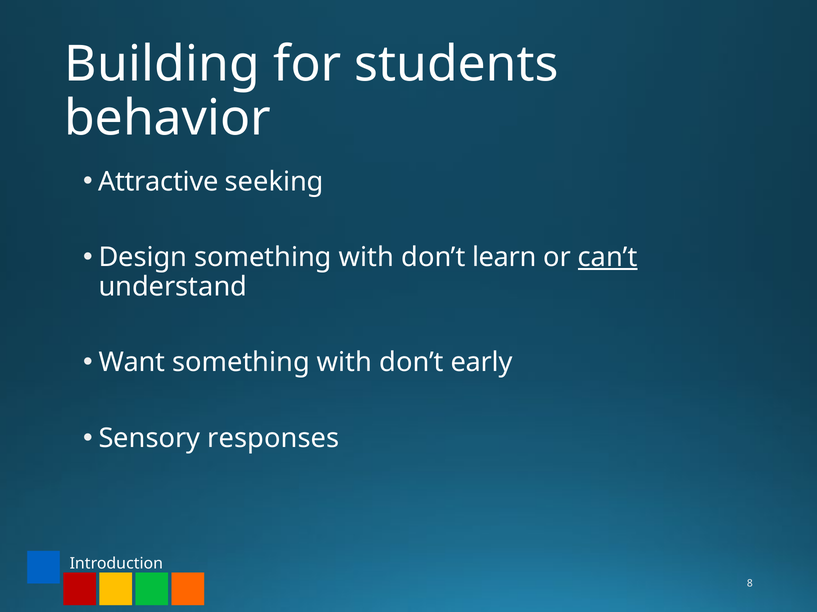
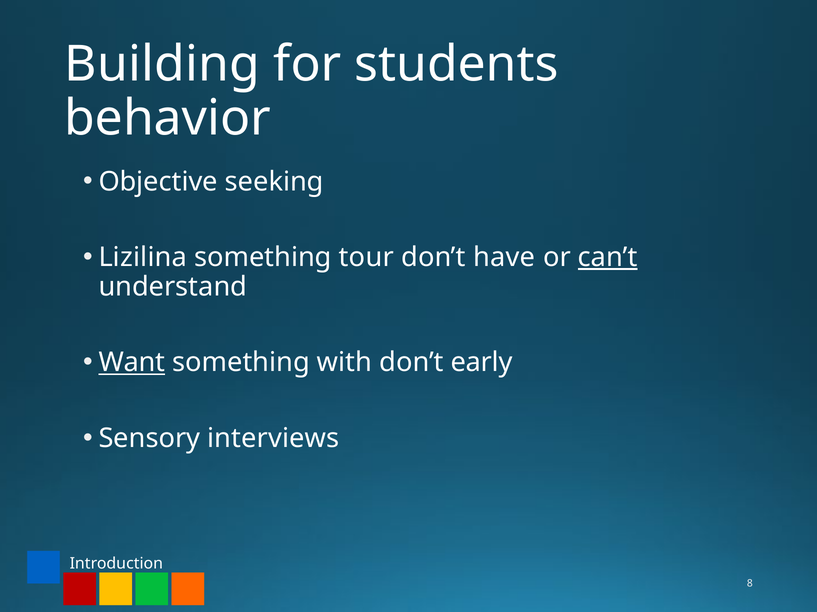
Attractive: Attractive -> Objective (158, 182)
Design: Design -> Lizilina (143, 258)
with: with -> tour (366, 258)
learn: learn -> have (504, 258)
Want underline: none -> present (132, 363)
responses: responses -> interviews (273, 439)
